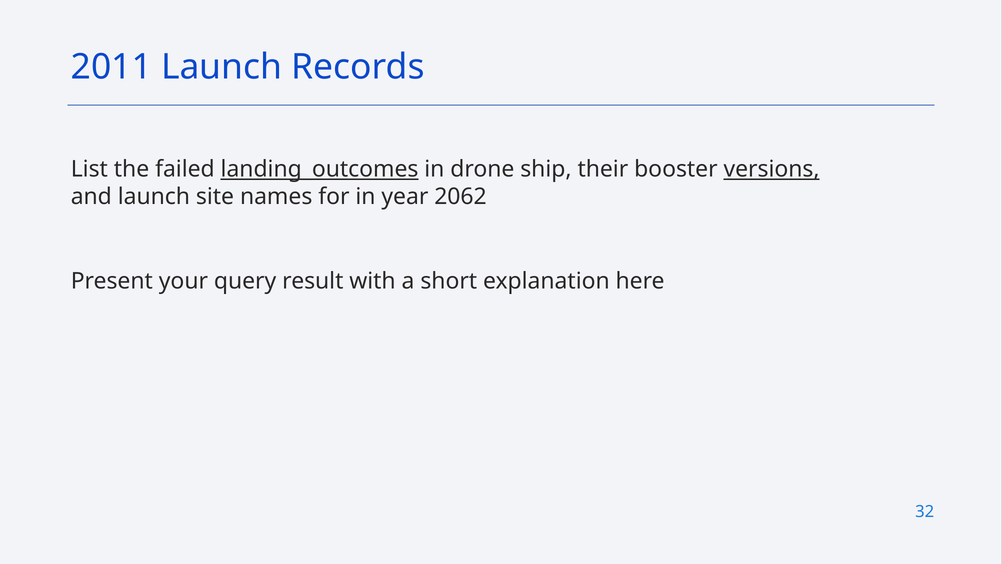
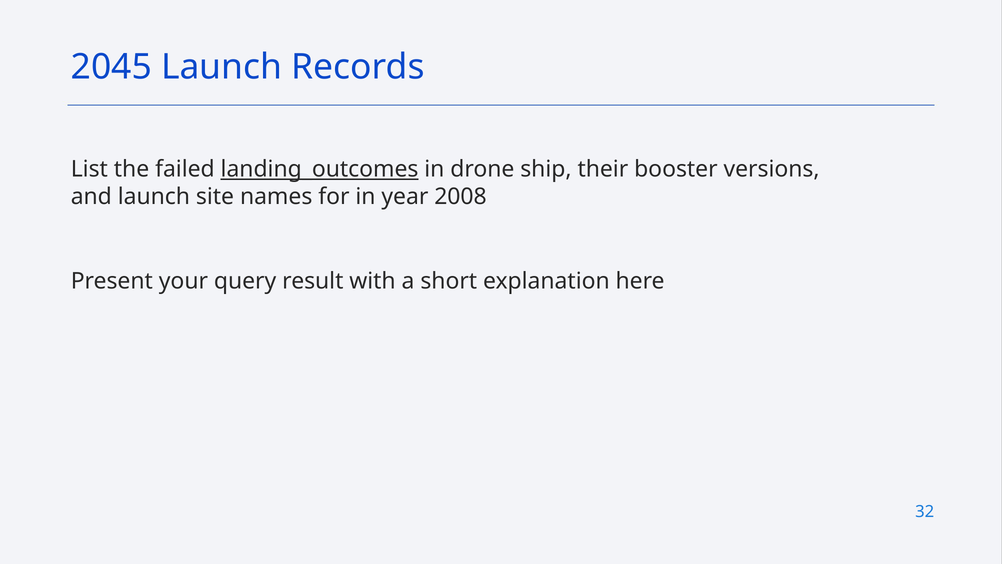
2011: 2011 -> 2045 (111, 67)
versions underline: present -> none (772, 169)
2062: 2062 -> 2008 (460, 197)
